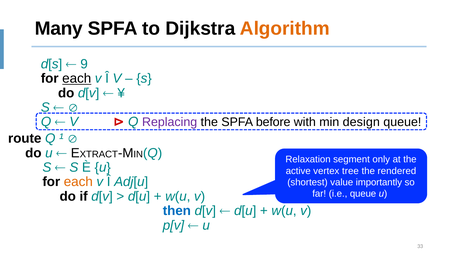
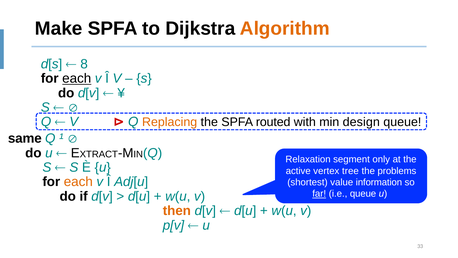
Many: Many -> Make (59, 29)
9: 9 -> 8 (84, 64)
Replacing colour: purple -> orange (170, 122)
before: before -> routed (273, 122)
route: route -> same (25, 138)
rendered: rendered -> problems (397, 171)
importantly: importantly -> information (379, 182)
far underline: none -> present (319, 194)
then colour: blue -> orange (177, 211)
